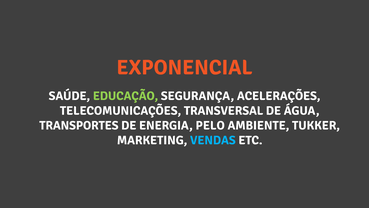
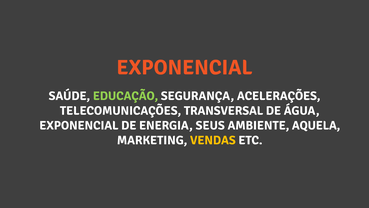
TRANSPORTES: TRANSPORTES -> EXPONENCIAL (79, 125)
PELO: PELO -> SEUS (210, 125)
TUKKER: TUKKER -> AQUELA (316, 125)
VENDAS colour: light blue -> yellow (213, 140)
